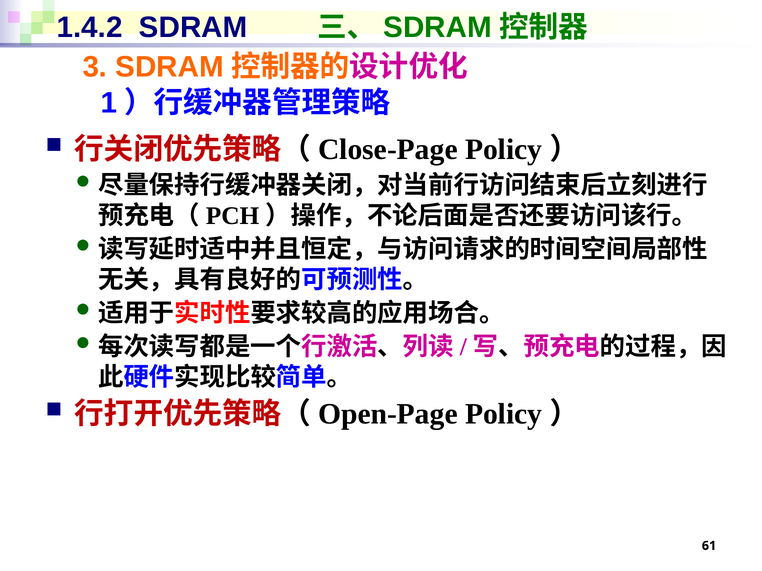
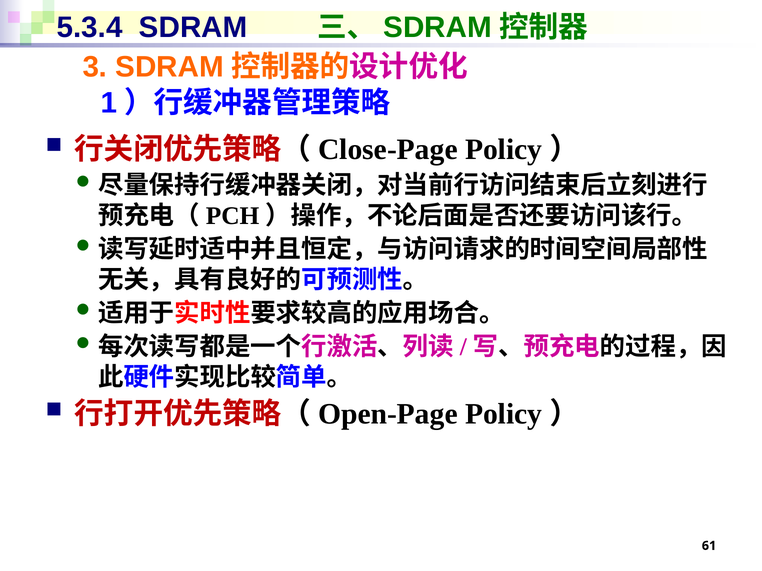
1.4.2: 1.4.2 -> 5.3.4 (90, 28)
